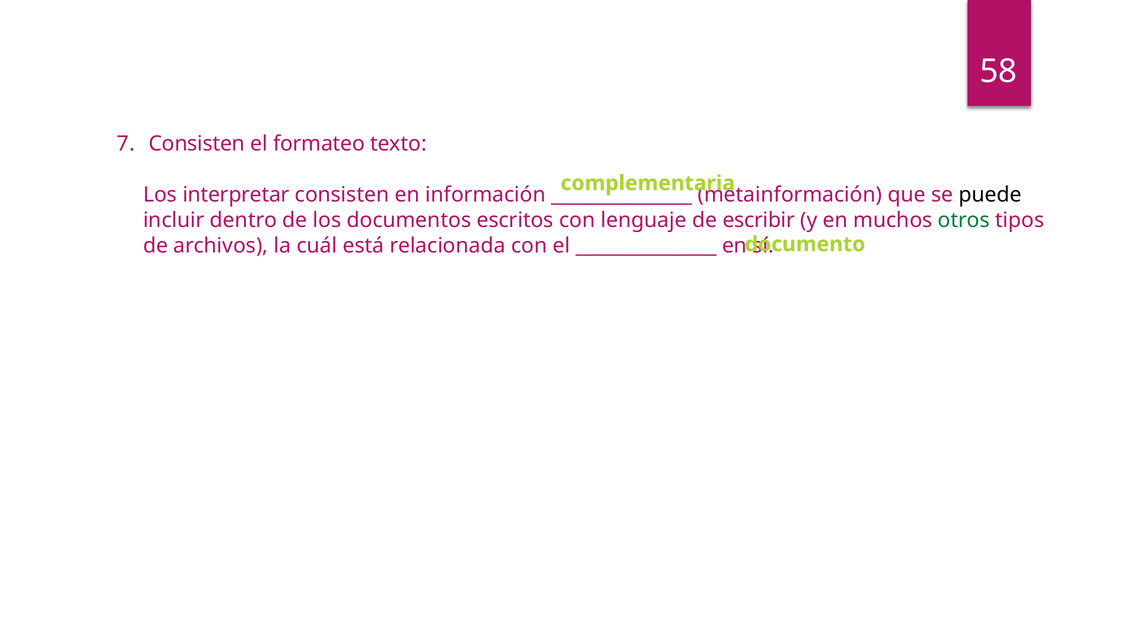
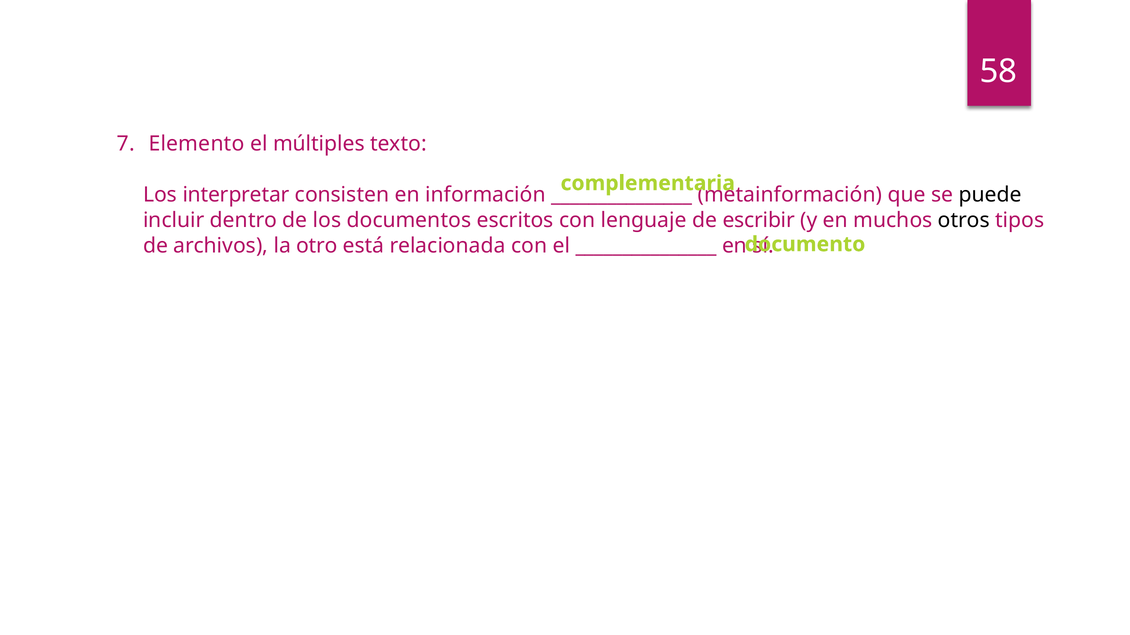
Consisten: Consisten -> Elemento (197, 144)
formateo: formateo -> múltiples (319, 144)
otros colour: green -> black (964, 220)
cuál: cuál -> otro (317, 246)
